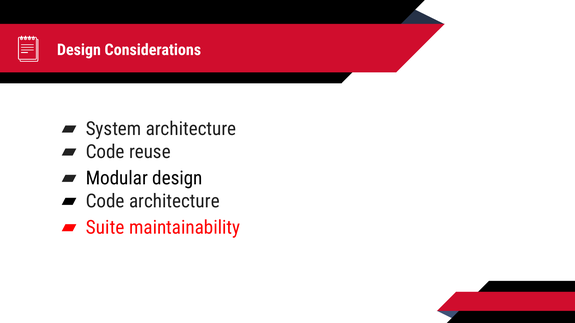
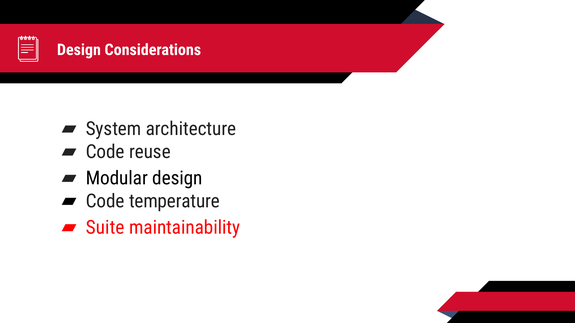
Code architecture: architecture -> temperature (174, 201)
